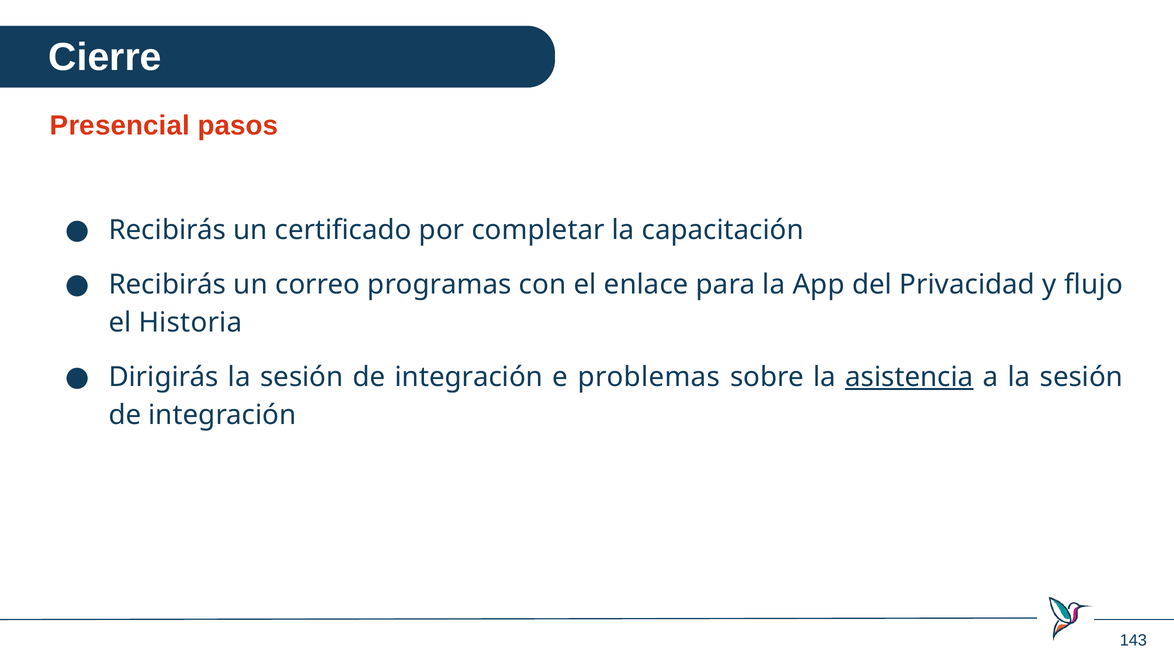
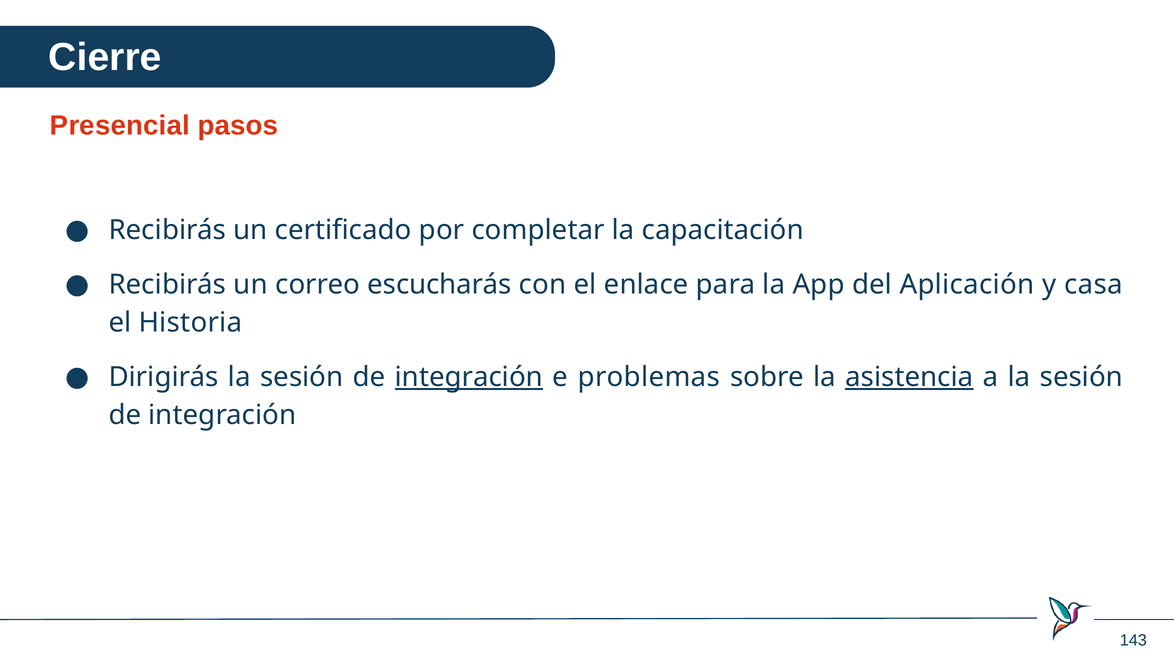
programas: programas -> escucharás (440, 285)
Privacidad: Privacidad -> Aplicación (967, 285)
flujo: flujo -> casa (1093, 285)
integración underline: none -> present (469, 377)
